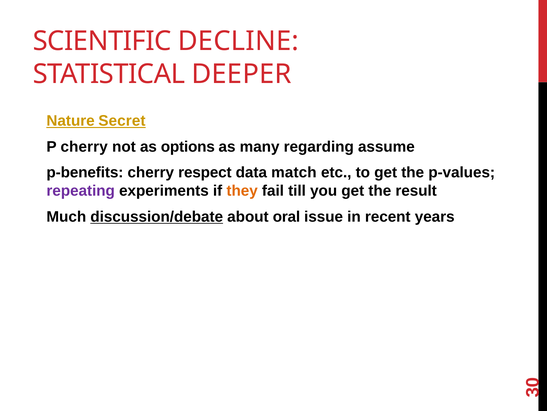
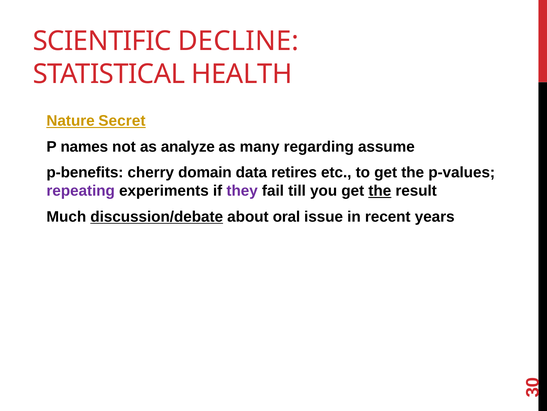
DEEPER: DEEPER -> HEALTH (242, 74)
P cherry: cherry -> names (84, 146)
options: options -> analyze (188, 146)
respect: respect -> domain (205, 172)
match: match -> retires (294, 172)
they colour: orange -> purple (242, 191)
the underline: none -> present (380, 191)
